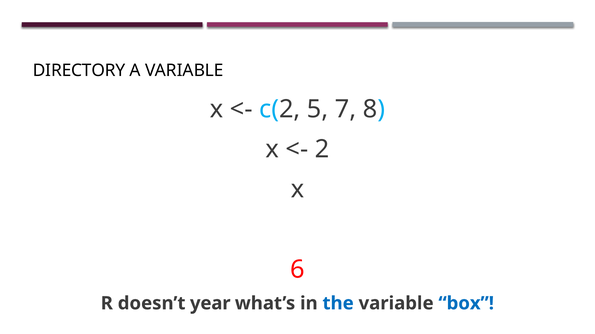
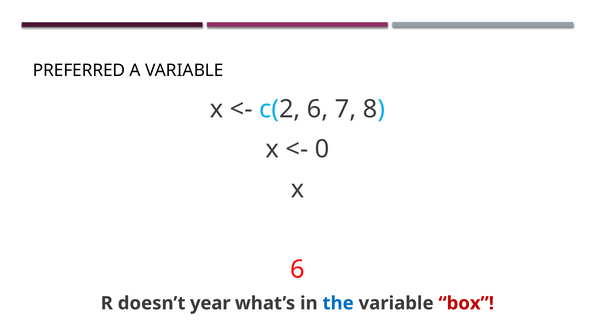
DIRECTORY: DIRECTORY -> PREFERRED (79, 71)
c(2 5: 5 -> 6 (318, 109)
2: 2 -> 0 (322, 149)
box colour: blue -> red (466, 304)
